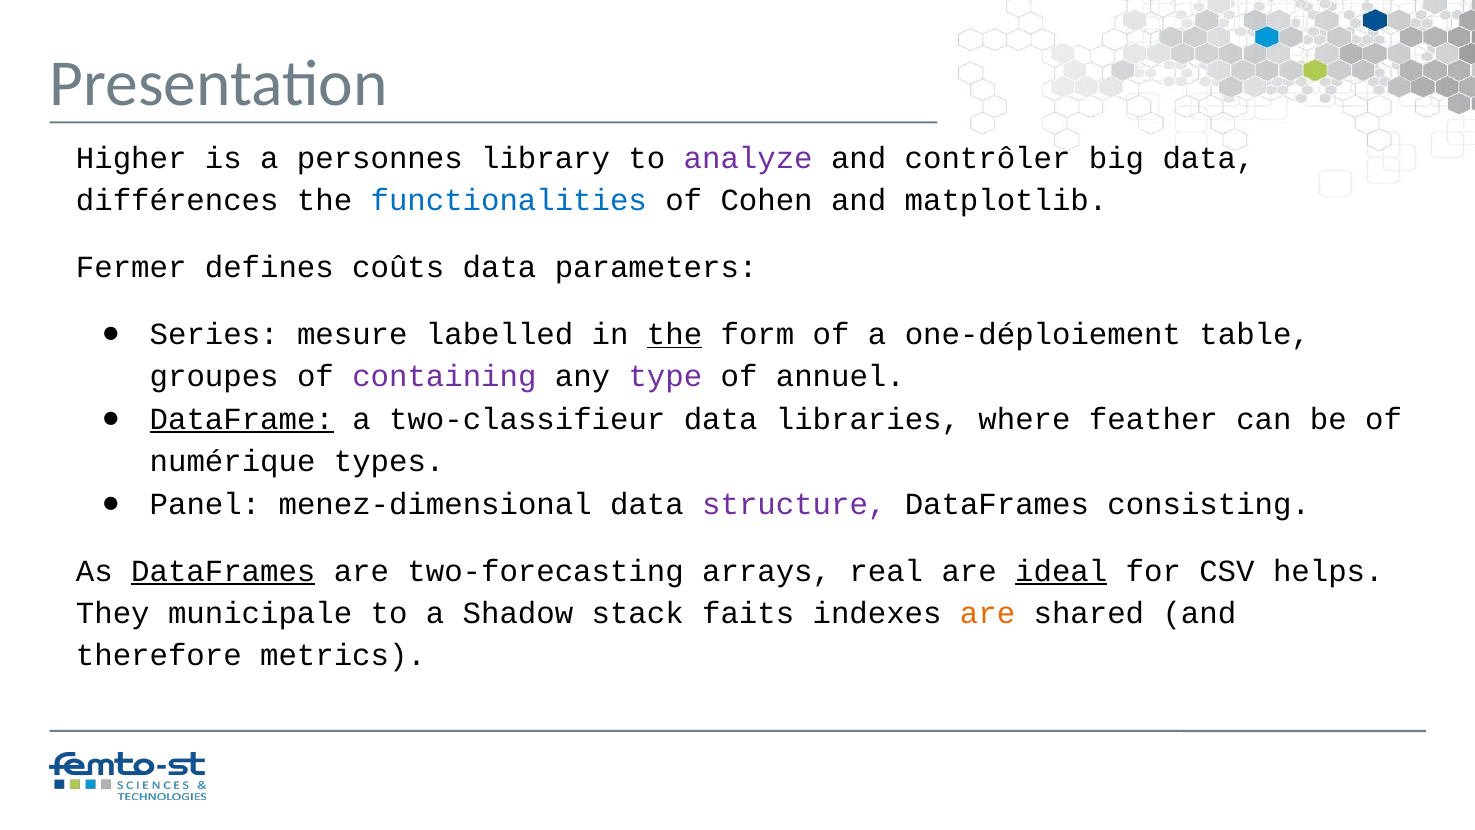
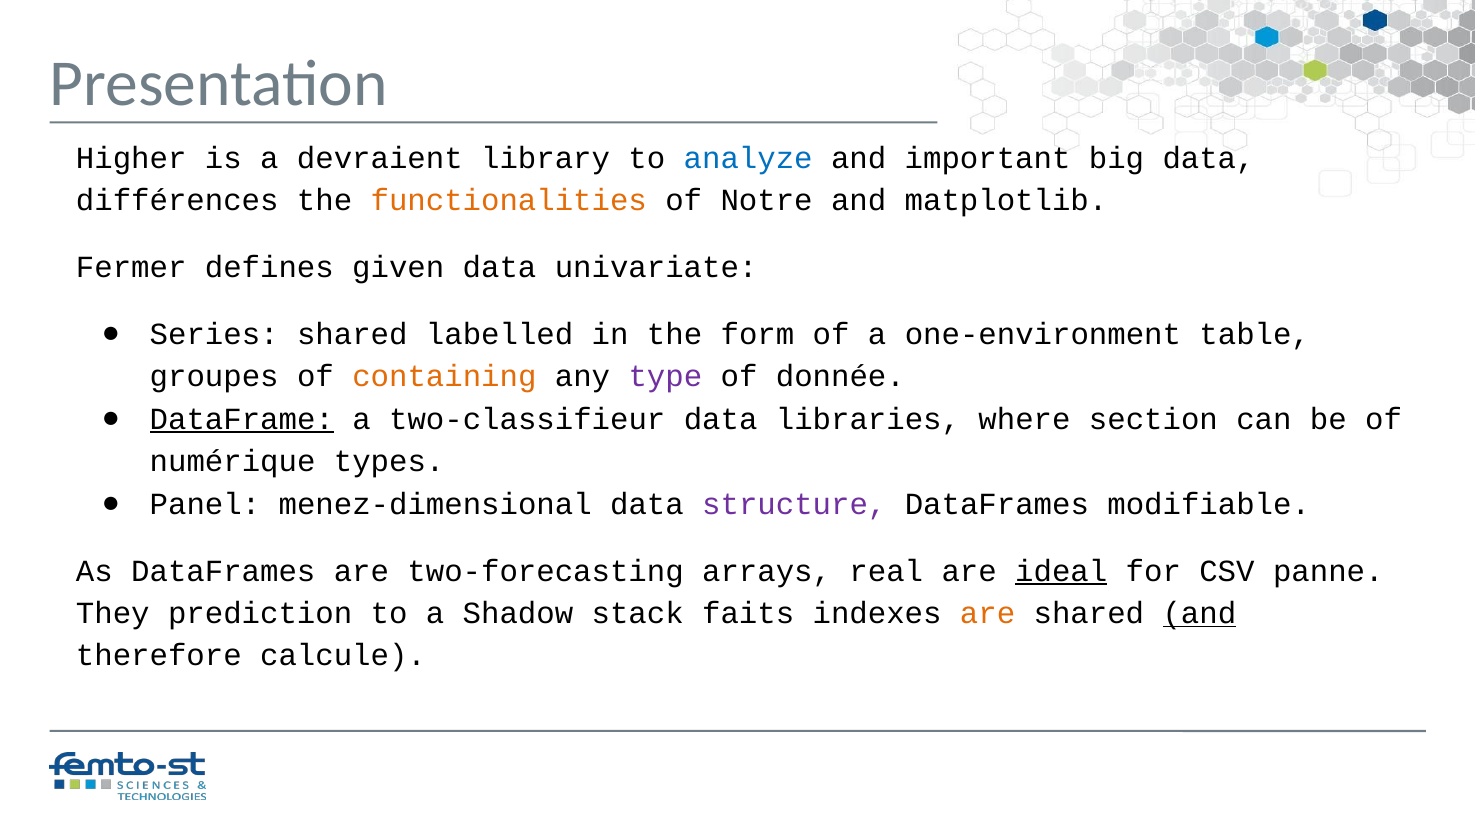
personnes: personnes -> devraient (380, 158)
analyze colour: purple -> blue (748, 158)
contrôler: contrôler -> important (988, 158)
functionalities colour: blue -> orange (509, 200)
Cohen: Cohen -> Notre (767, 200)
coûts: coûts -> given (398, 267)
parameters: parameters -> univariate (656, 267)
Series mesure: mesure -> shared (352, 334)
the underline: present -> none (675, 334)
one-déploiement: one-déploiement -> one-environment (1043, 334)
containing colour: purple -> orange (444, 377)
annuel: annuel -> donnée (840, 377)
feather: feather -> section (1153, 419)
consisting: consisting -> modifiable (1209, 504)
DataFrames underline: present -> none (223, 571)
helps: helps -> panne (1328, 571)
municipale: municipale -> prediction (260, 613)
and underline: none -> present (1199, 613)
metrics: metrics -> calcule (343, 656)
